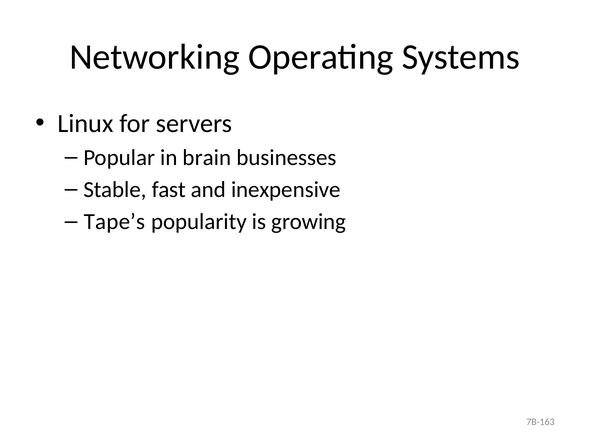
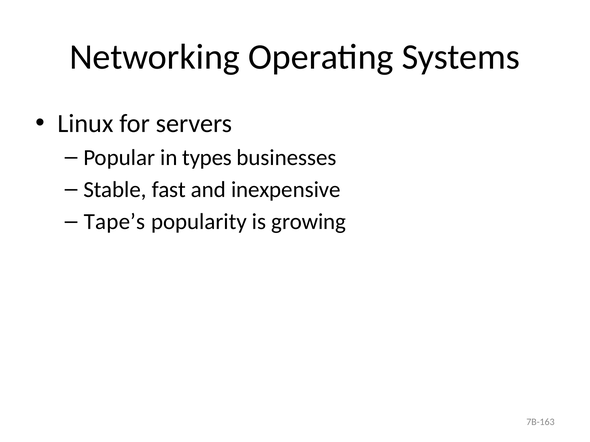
brain: brain -> types (207, 158)
